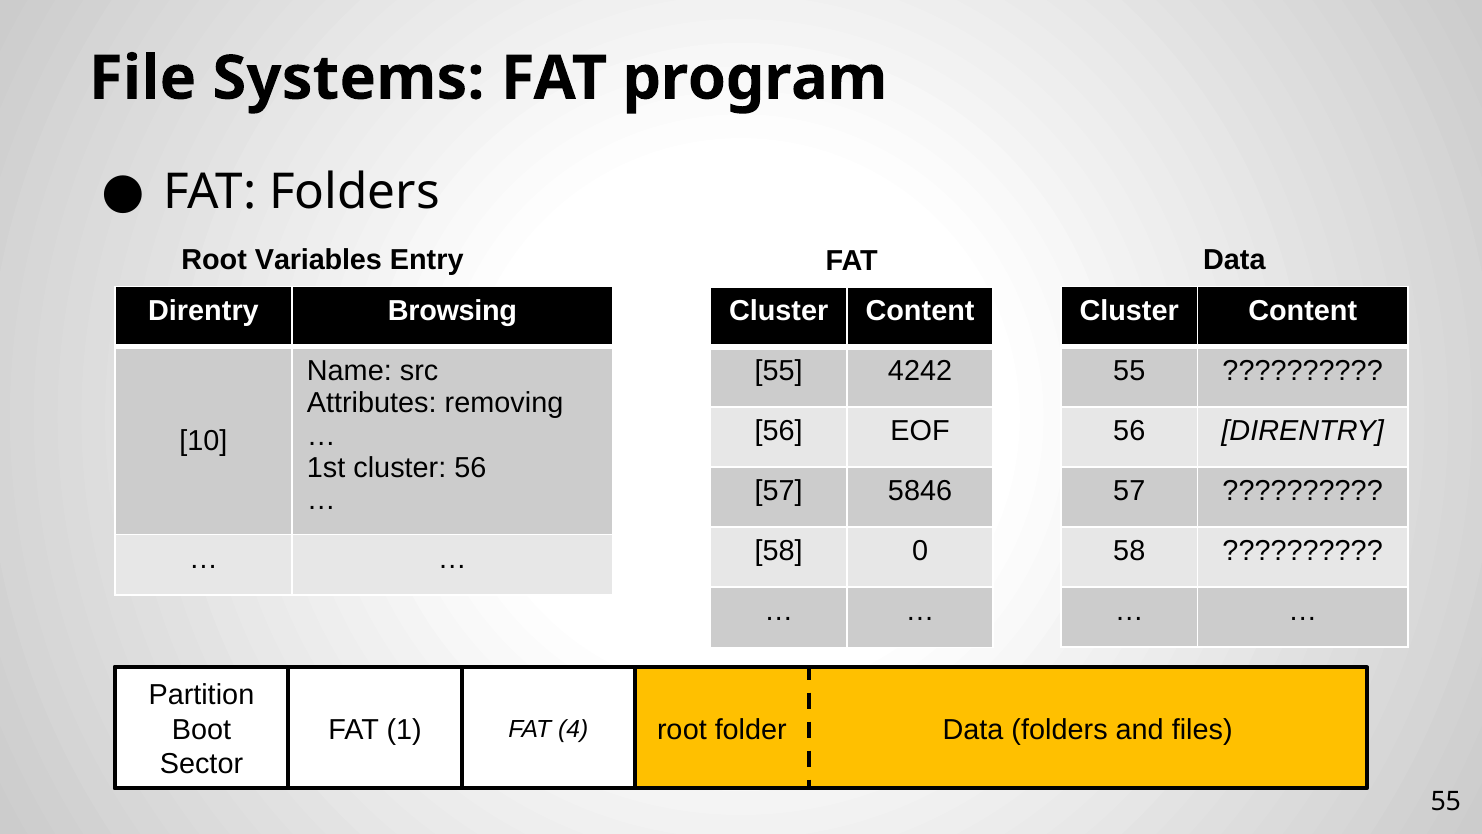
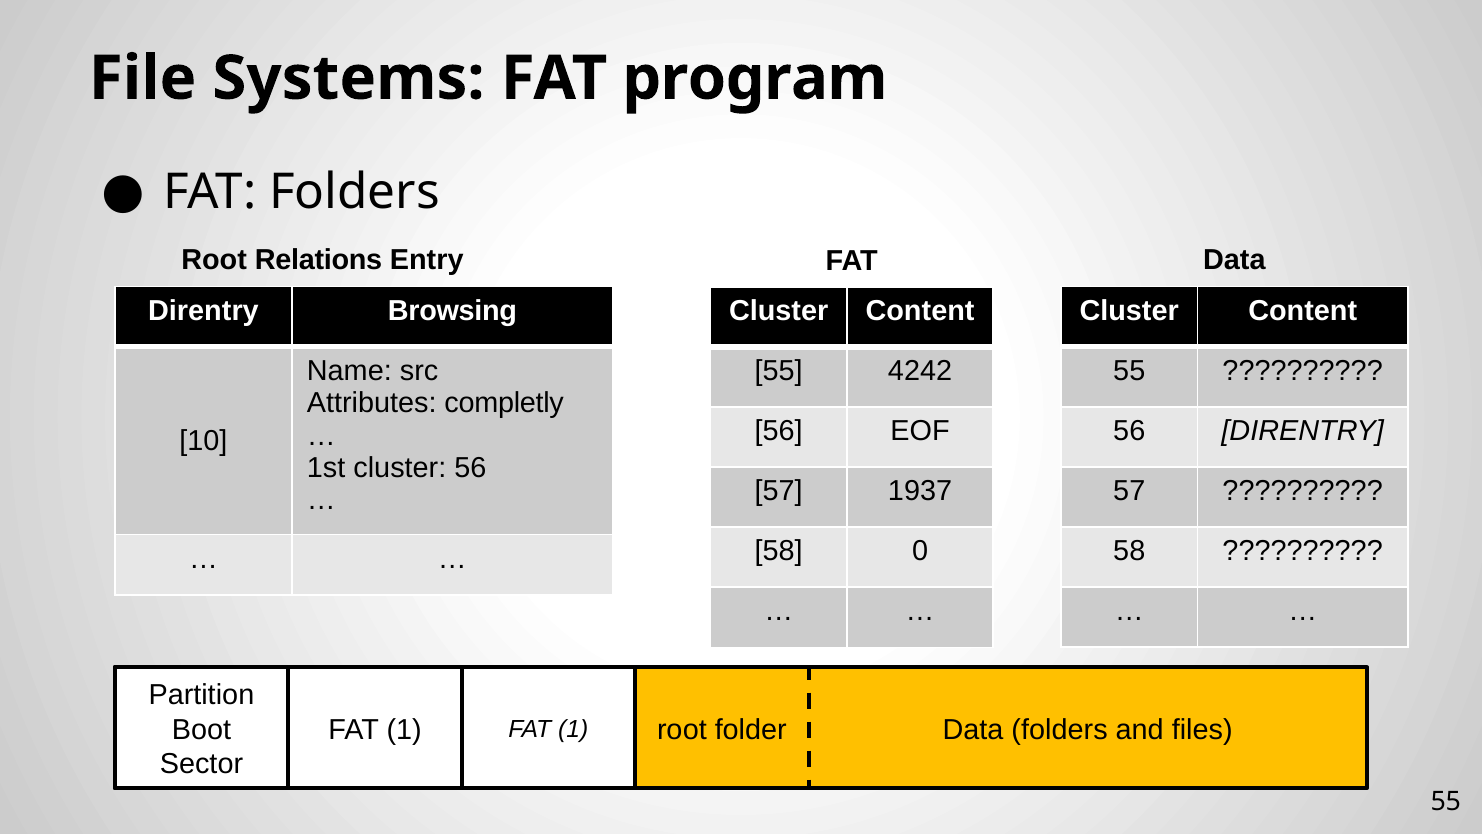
Variables: Variables -> Relations (319, 260)
removing: removing -> completly (504, 403)
5846: 5846 -> 1937 (920, 491)
4: 4 -> 1 (573, 729)
